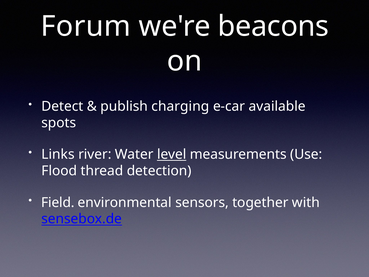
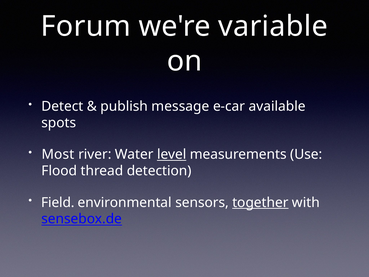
beacons: beacons -> variable (273, 26)
charging: charging -> message (180, 106)
Links: Links -> Most (58, 154)
together underline: none -> present (260, 202)
